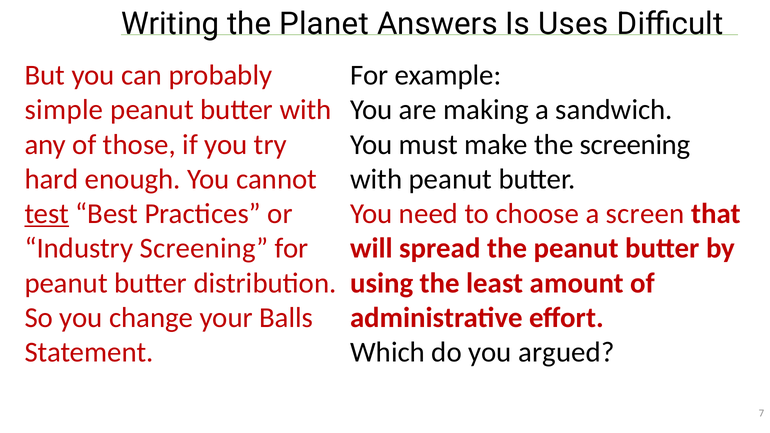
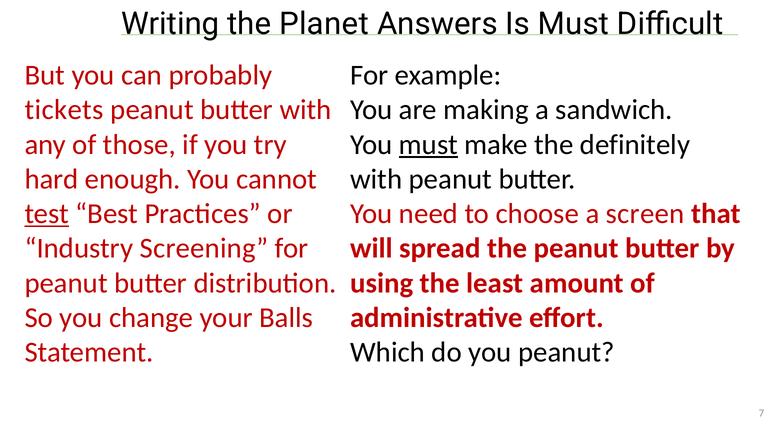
Is Uses: Uses -> Must (573, 24)
simple: simple -> tickets (64, 110)
must underline: none -> present (428, 145)
the screening: screening -> definitely (635, 145)
you argued: argued -> peanut (566, 352)
